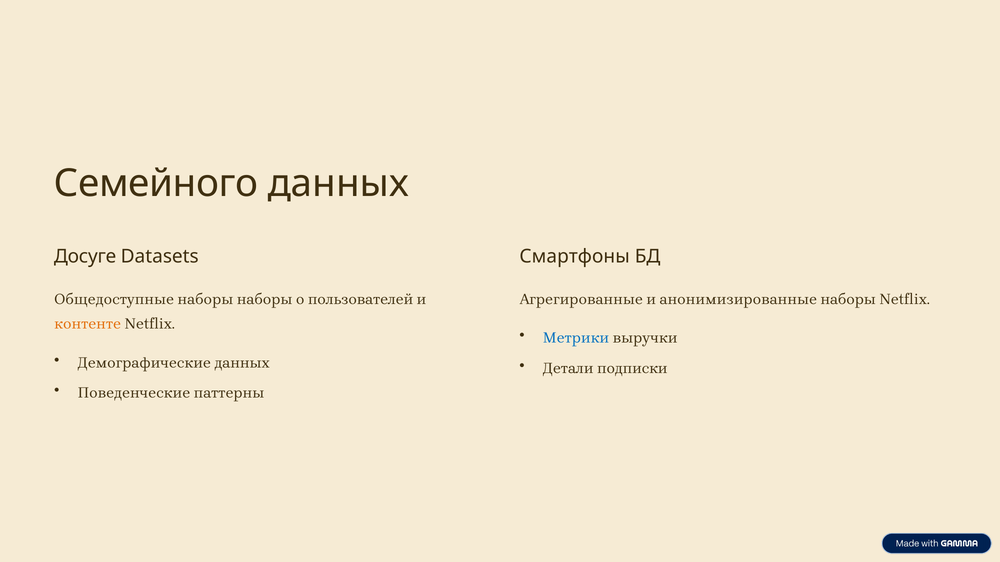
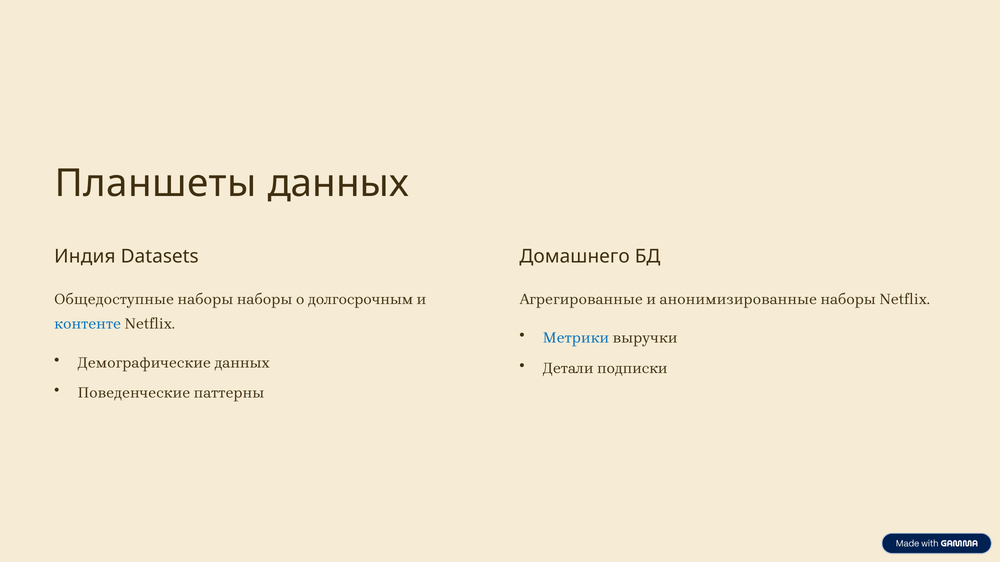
Семейного: Семейного -> Планшеты (156, 183)
Досуге: Досуге -> Индия (85, 257)
Смартфоны: Смартфоны -> Домашнего (575, 257)
пользователей: пользователей -> долгосрочным (361, 299)
контенте colour: orange -> blue (88, 324)
